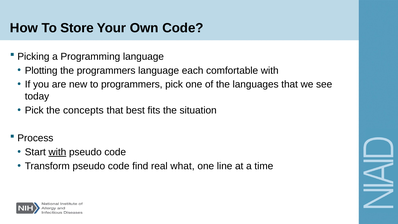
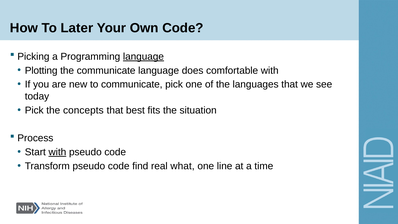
Store: Store -> Later (77, 28)
language underline: none -> present (143, 57)
the programmers: programmers -> communicate (106, 70)
each: each -> does (193, 70)
to programmers: programmers -> communicate (132, 84)
